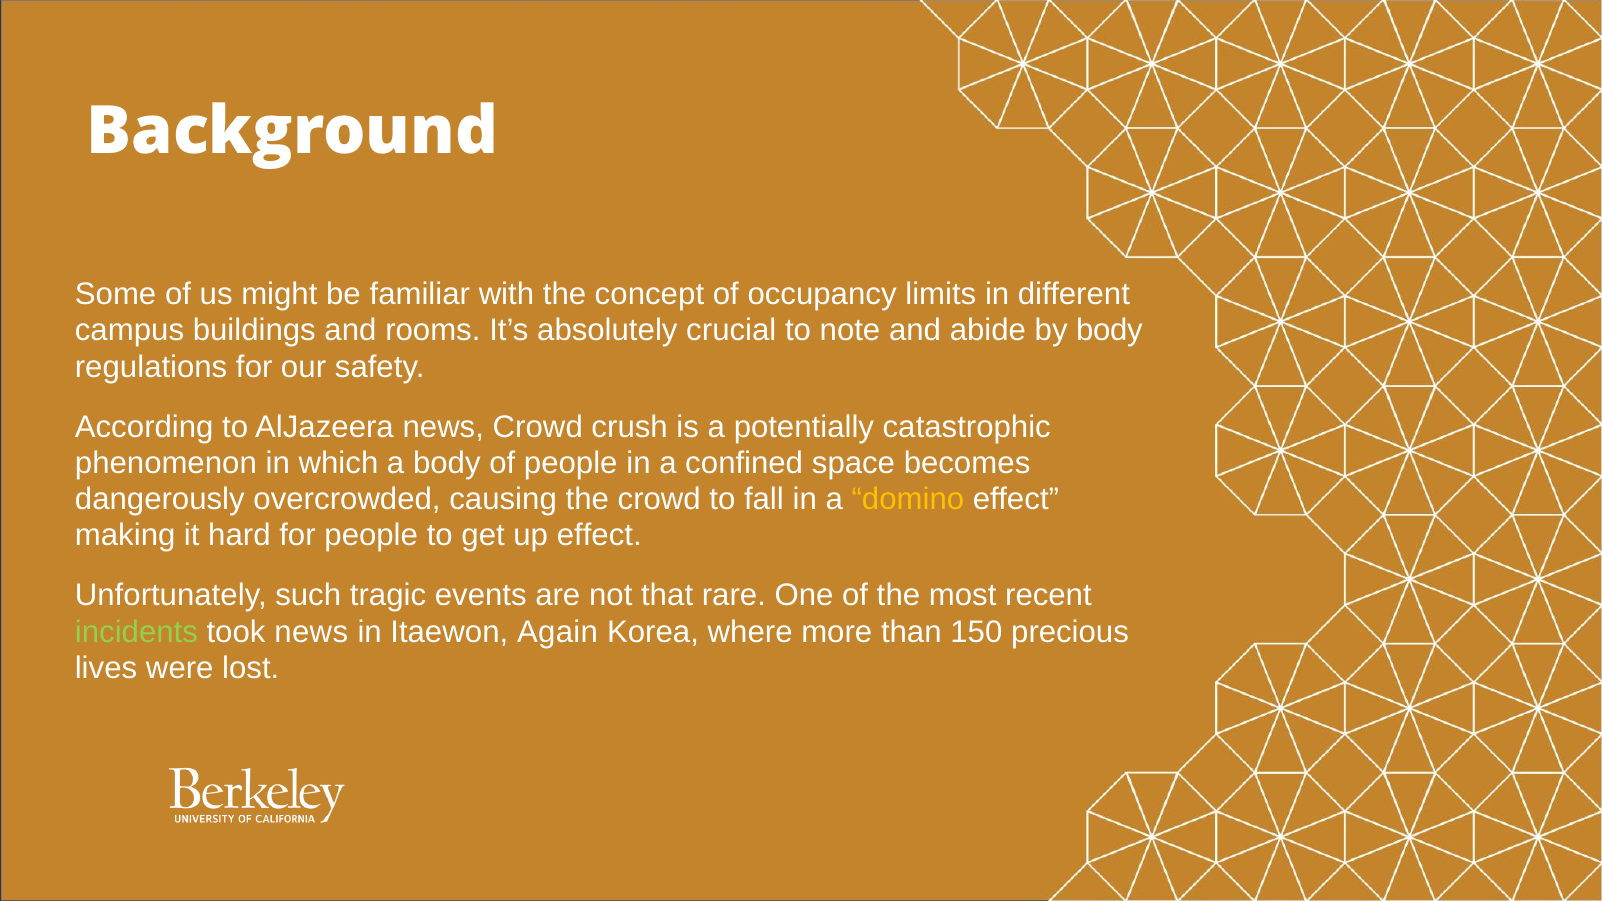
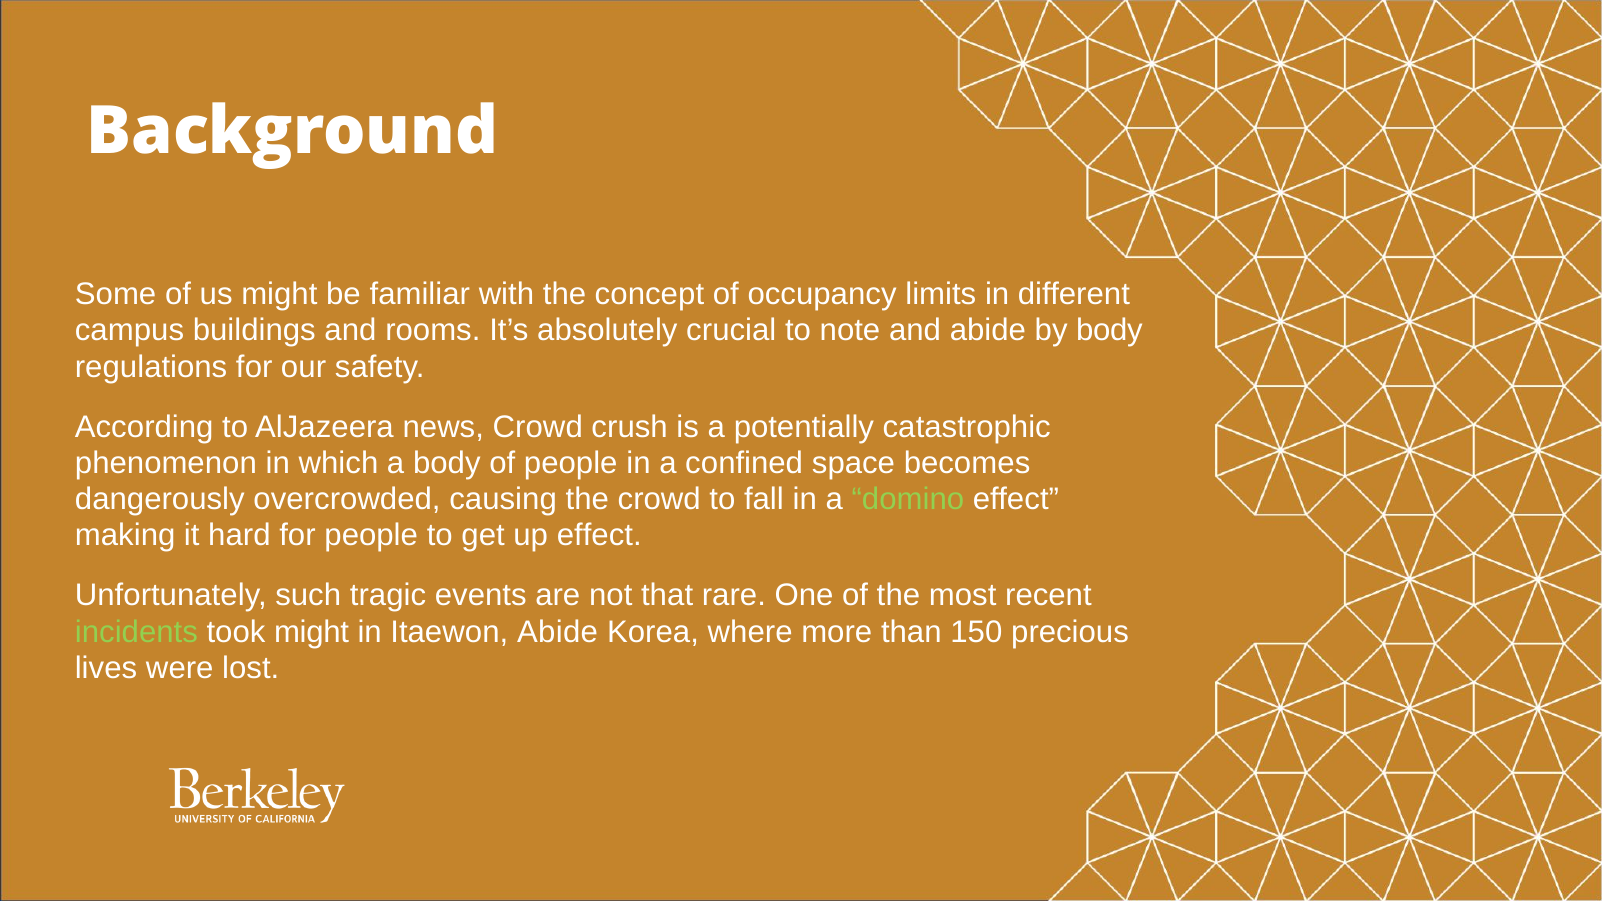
domino colour: yellow -> light green (908, 499)
took news: news -> might (312, 632)
Itaewon Again: Again -> Abide (558, 632)
